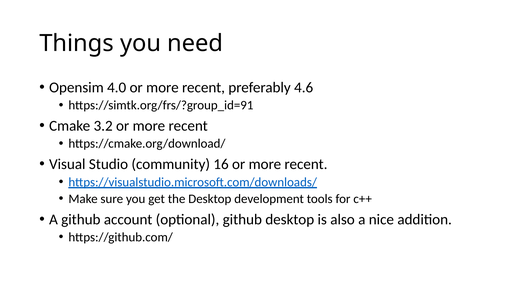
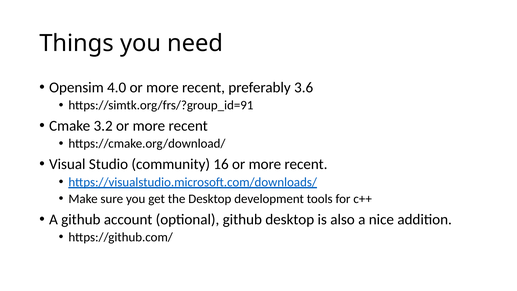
4.6: 4.6 -> 3.6 (304, 87)
